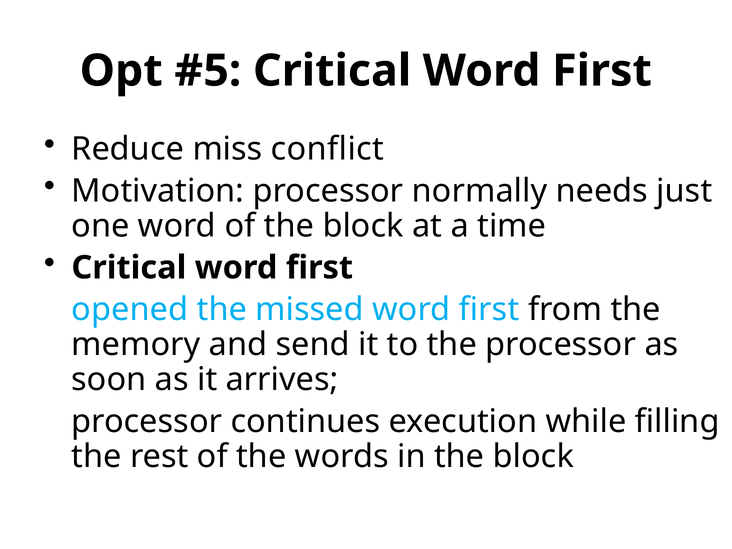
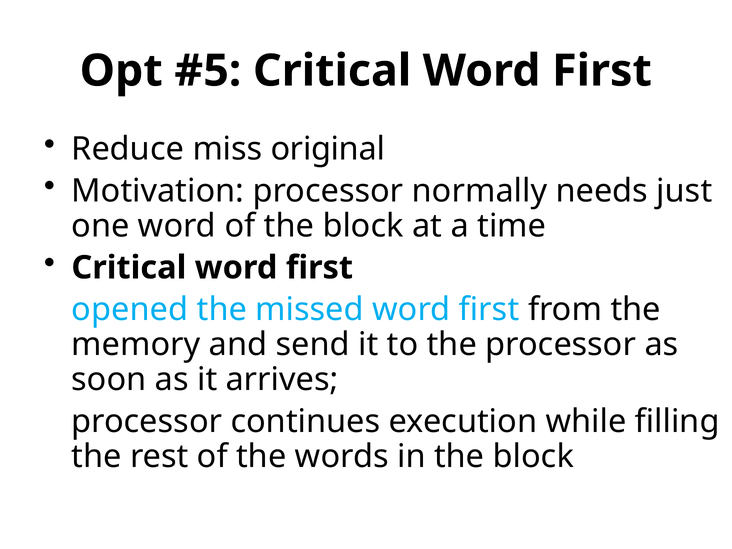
conflict: conflict -> original (328, 149)
